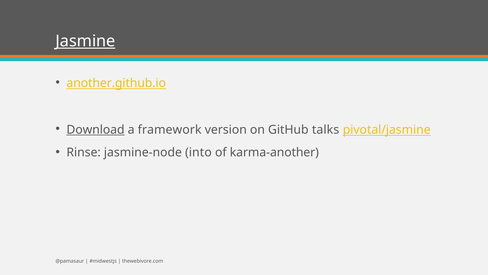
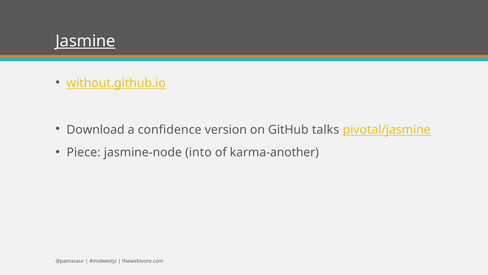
another.github.io: another.github.io -> without.github.io (116, 83)
Download underline: present -> none (96, 129)
framework: framework -> confidence (170, 129)
Rinse: Rinse -> Piece (84, 152)
